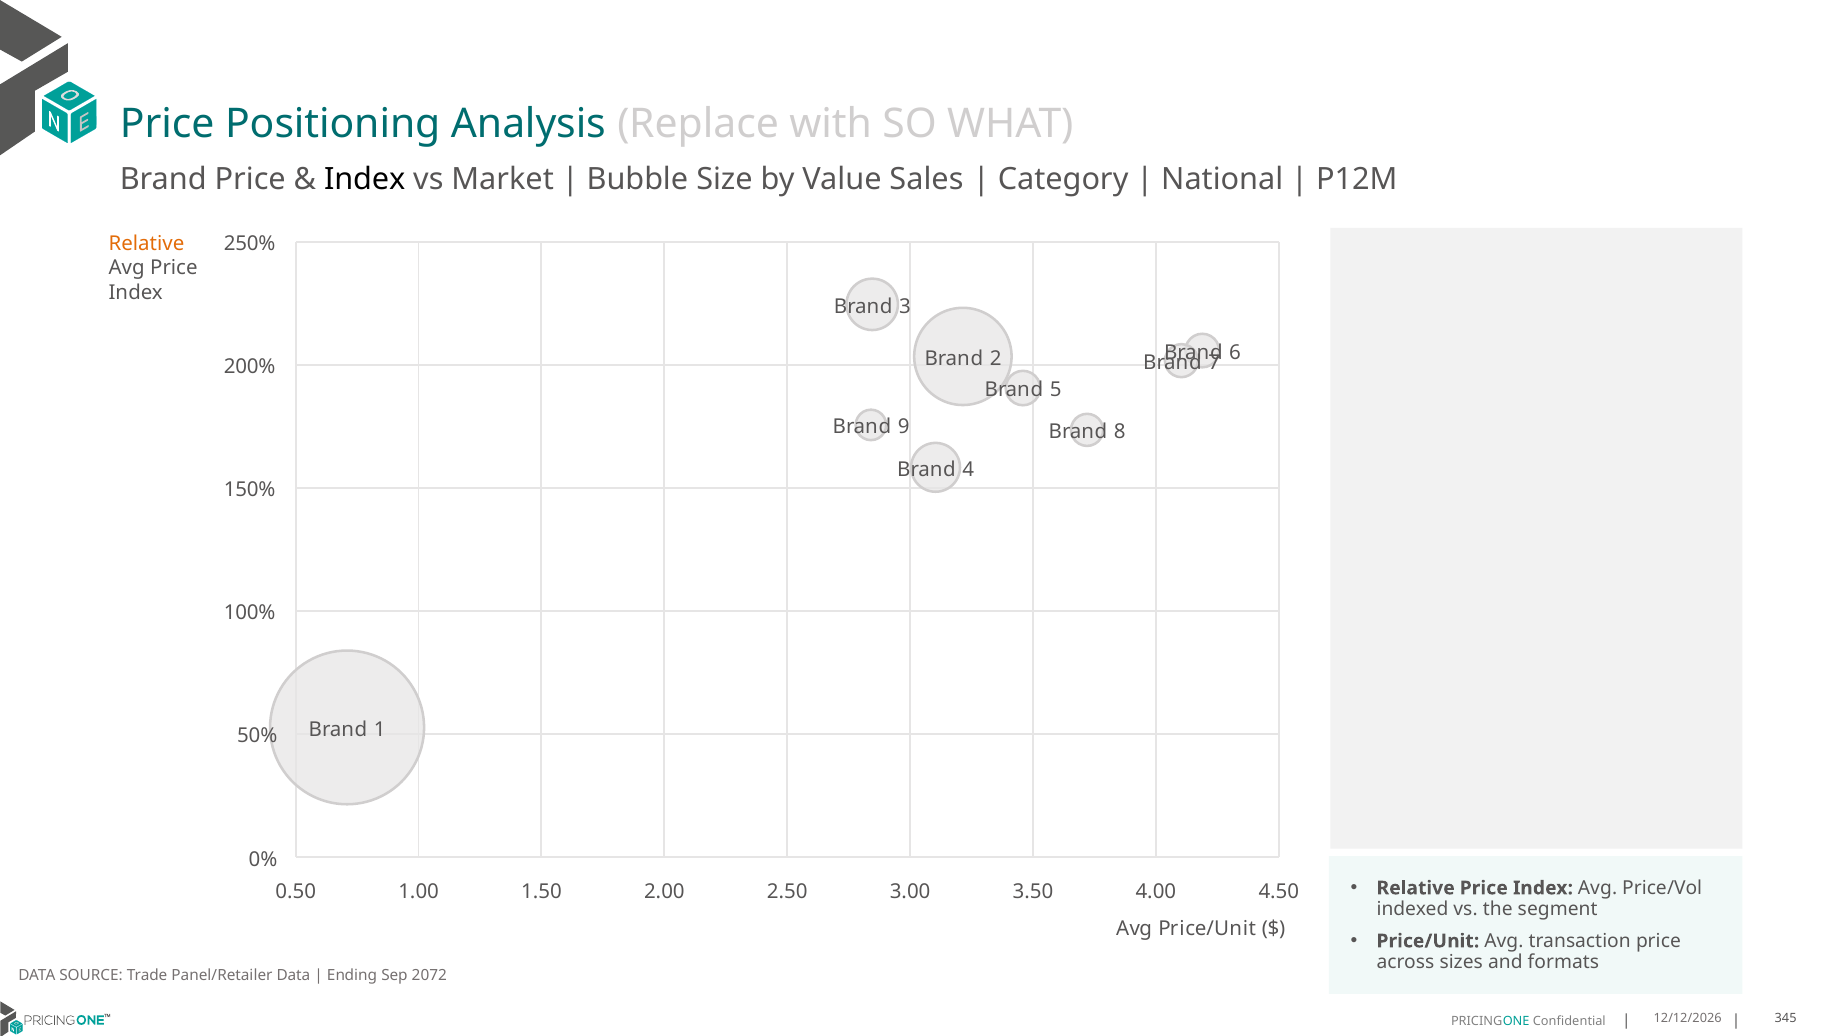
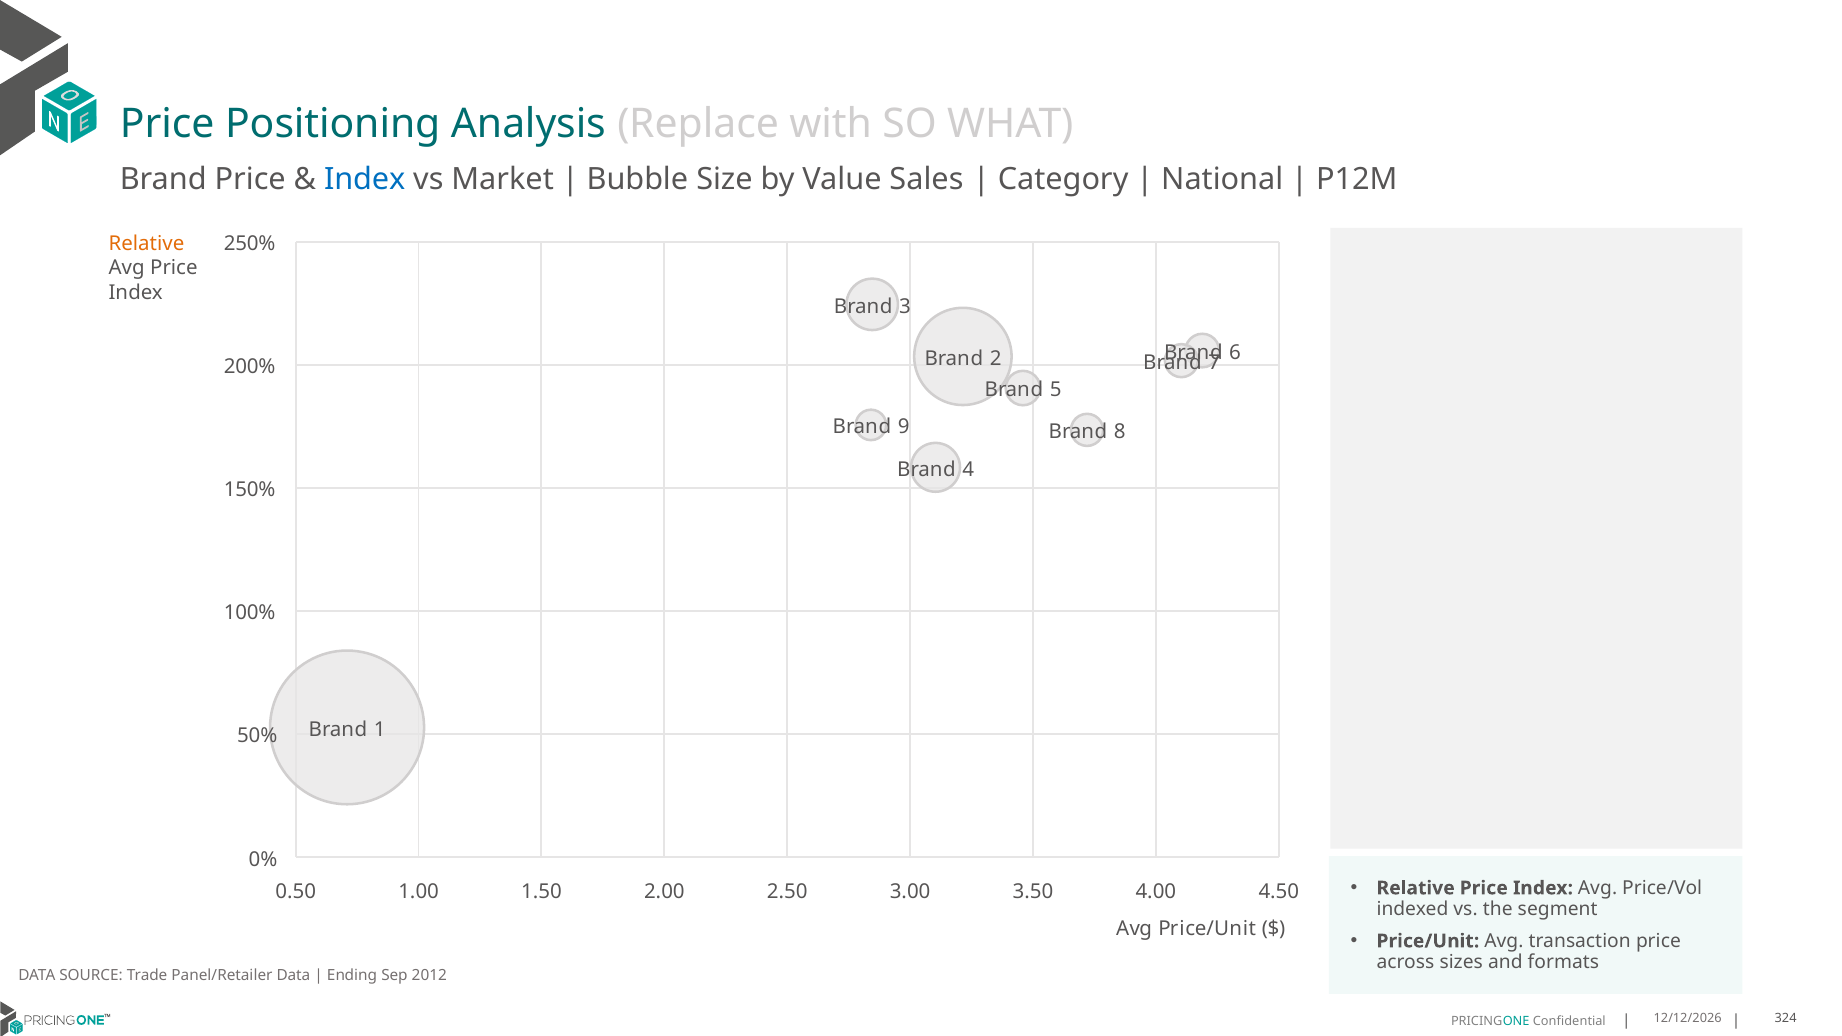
Index colour: black -> blue (365, 180)
2072: 2072 -> 2012 (429, 976)
345: 345 -> 324 (1786, 1019)
